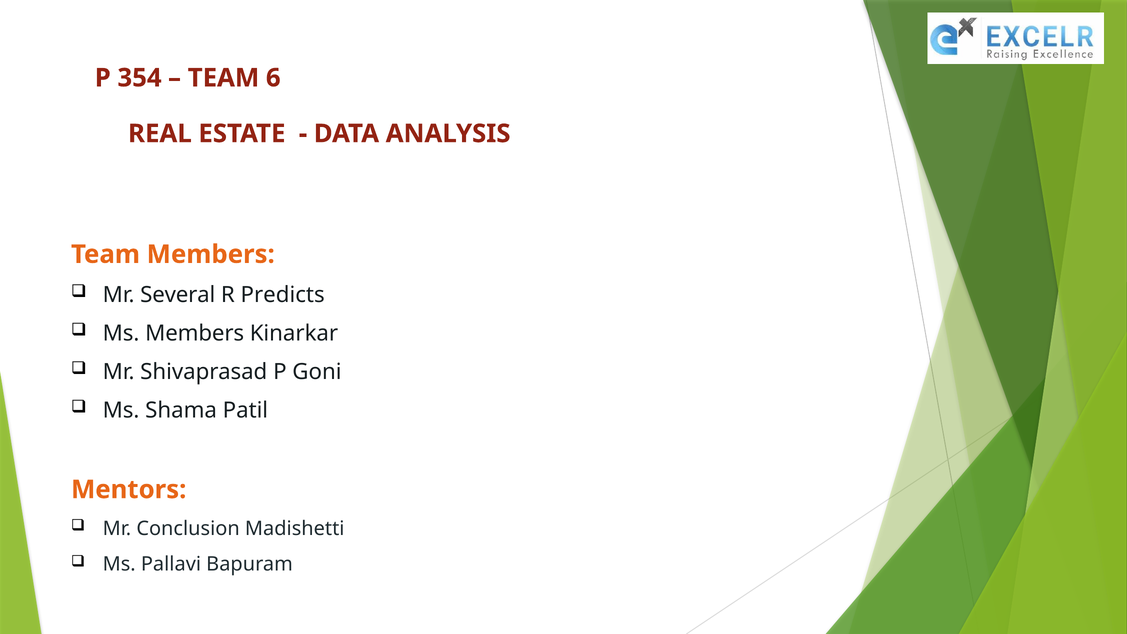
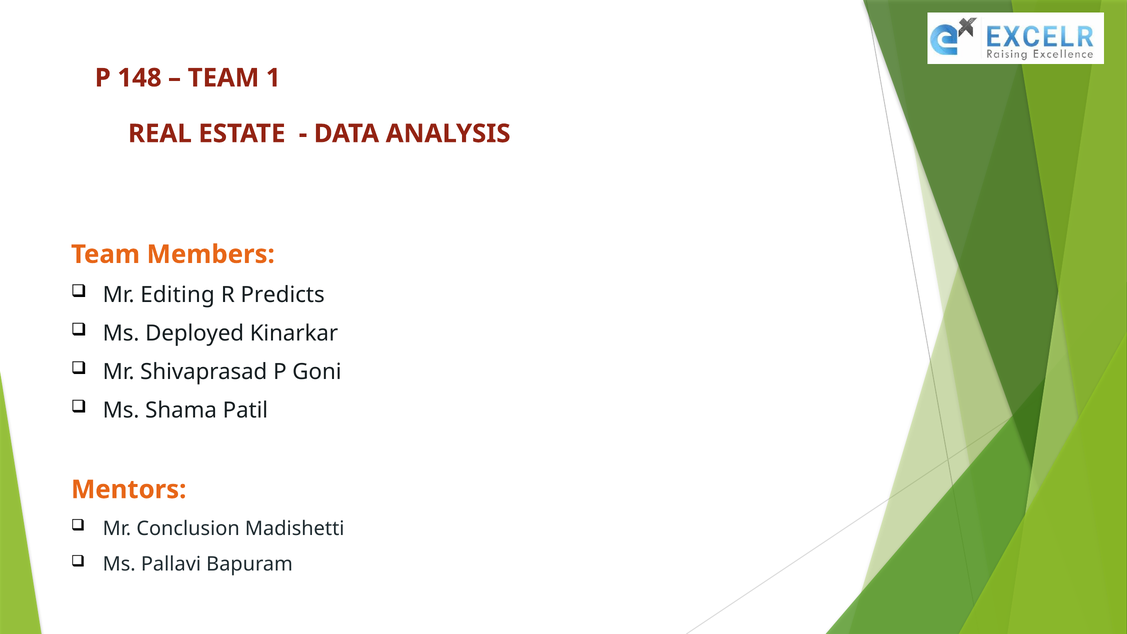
354: 354 -> 148 (140, 78)
6: 6 -> 1 (273, 78)
Several: Several -> Editing (178, 295)
Ms Members: Members -> Deployed (195, 333)
